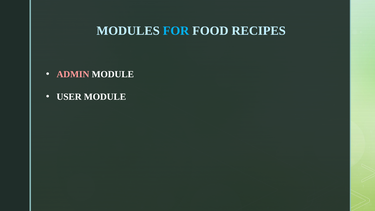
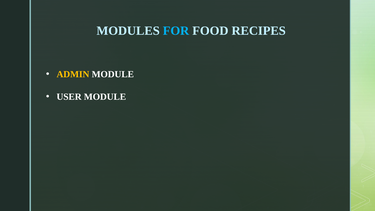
ADMIN colour: pink -> yellow (73, 74)
